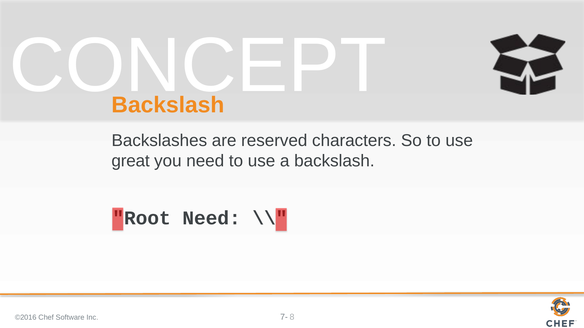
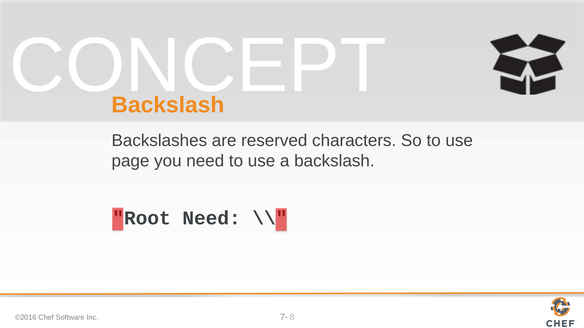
great: great -> page (131, 161)
